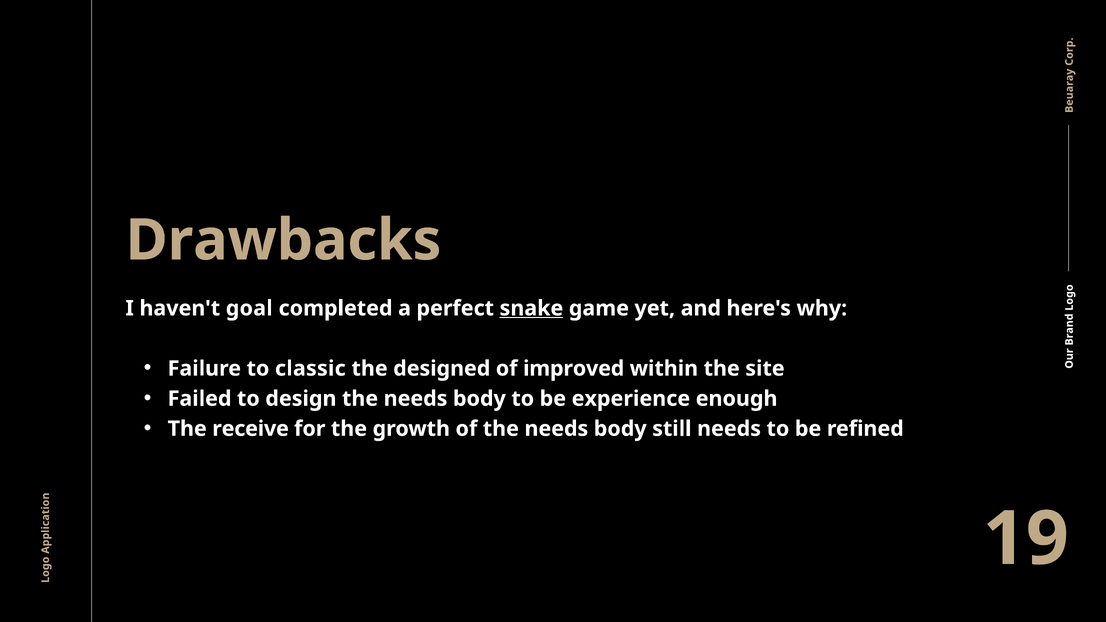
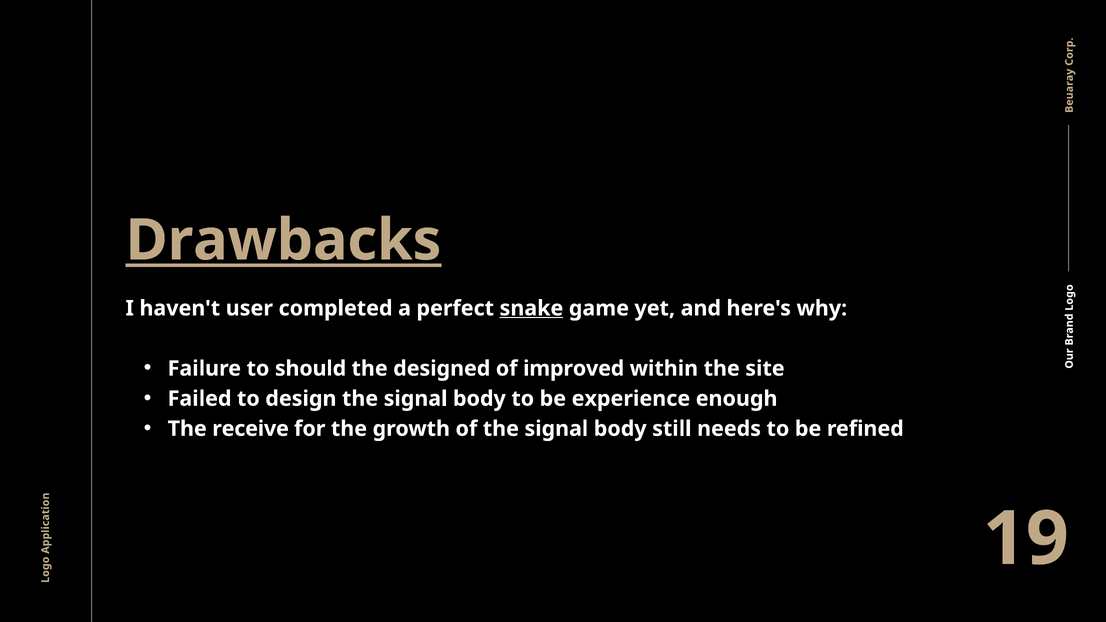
Drawbacks underline: none -> present (283, 241)
goal: goal -> user (249, 308)
classic: classic -> should (311, 369)
design the needs: needs -> signal (416, 399)
of the needs: needs -> signal (556, 429)
